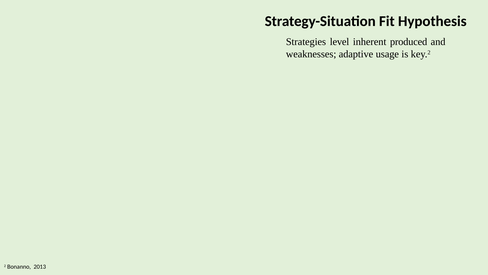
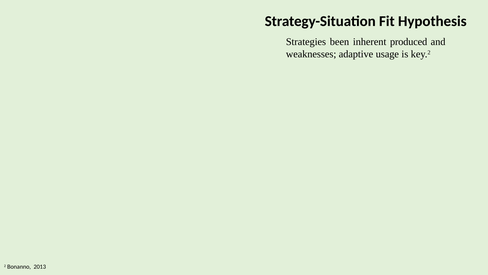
level: level -> been (340, 42)
